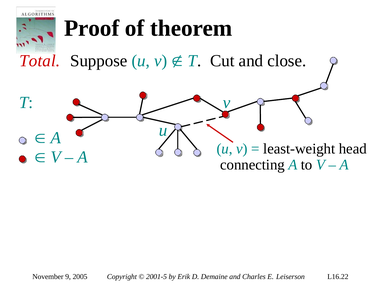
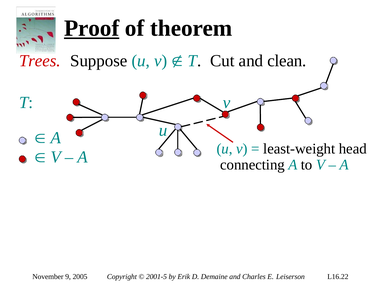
Proof underline: none -> present (92, 28)
Total: Total -> Trees (40, 61)
close: close -> clean (287, 61)
